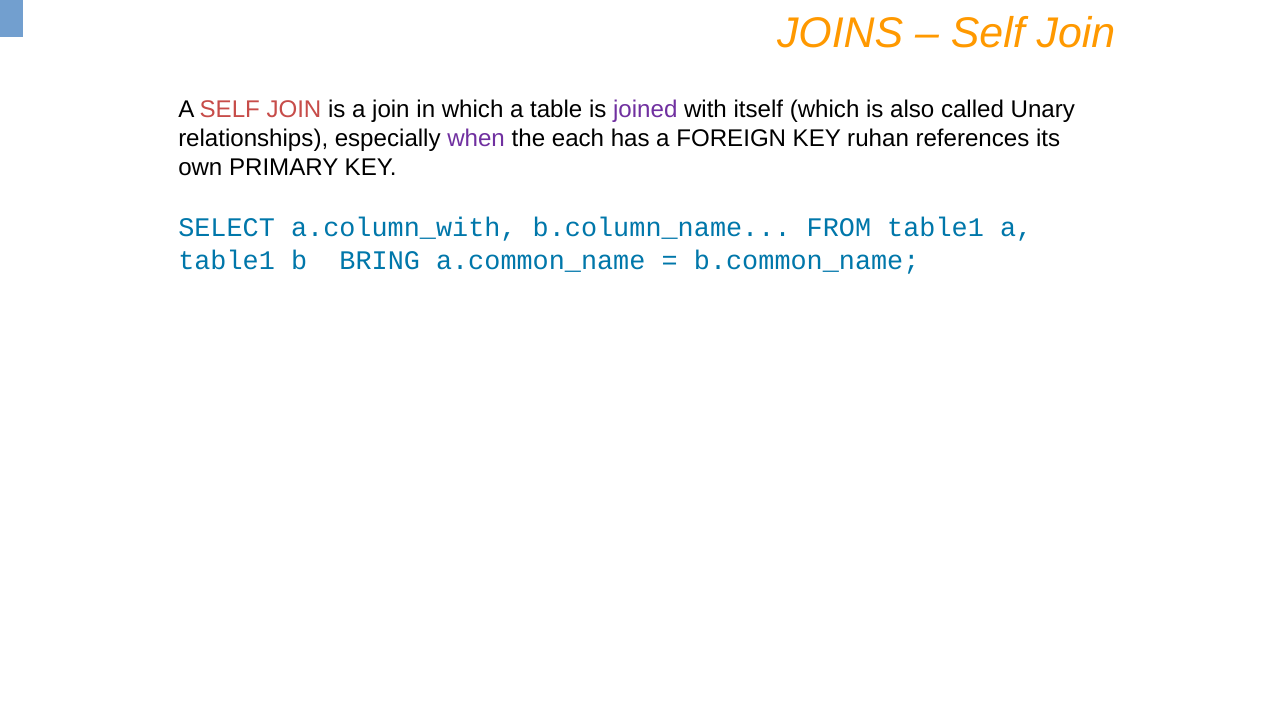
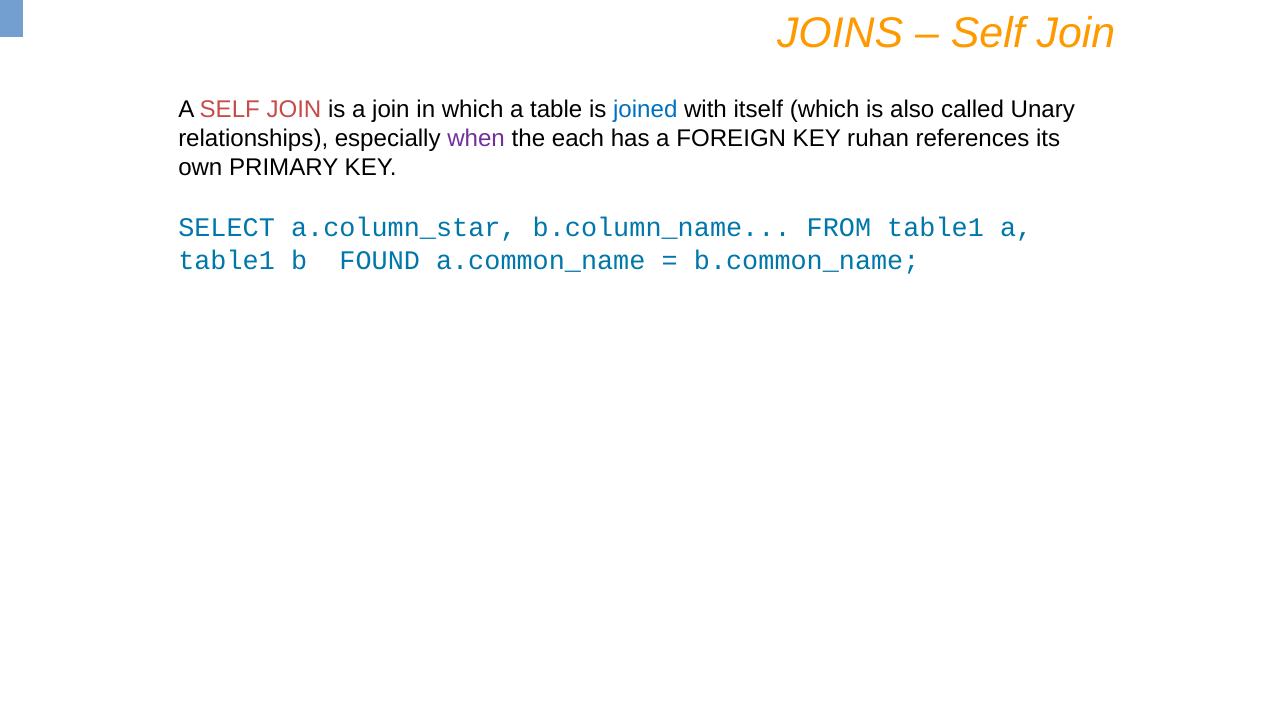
joined colour: purple -> blue (645, 109)
a.column_with: a.column_with -> a.column_star (404, 228)
BRING: BRING -> FOUND (380, 260)
